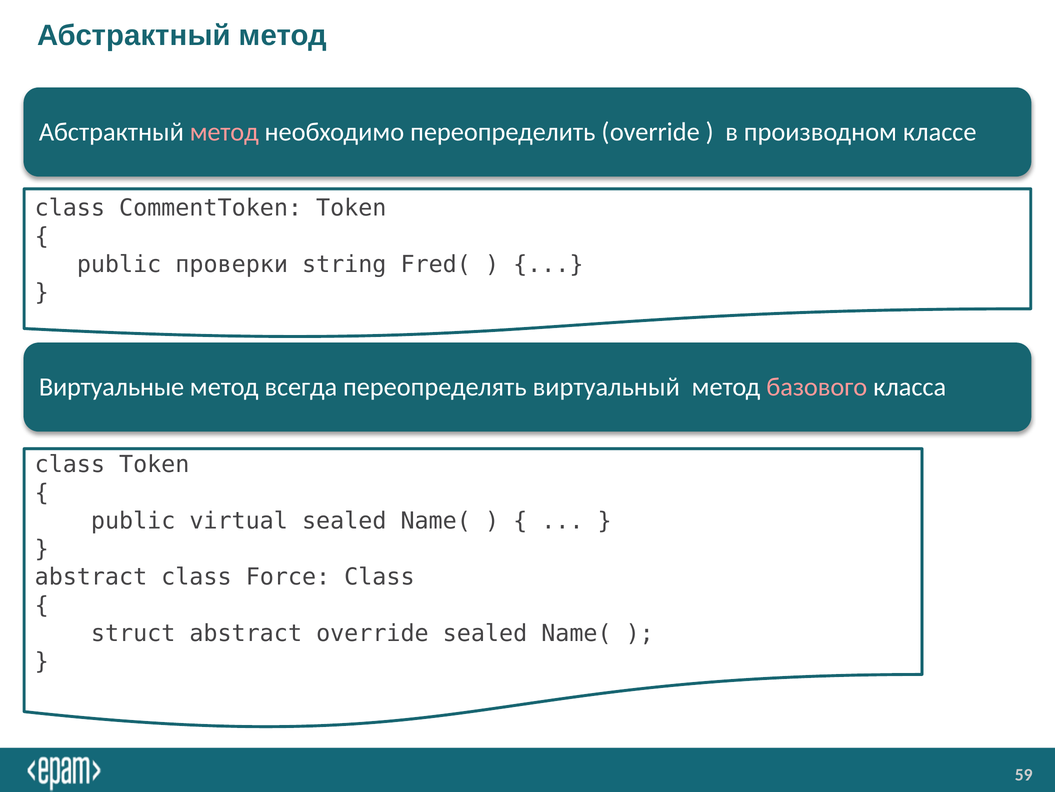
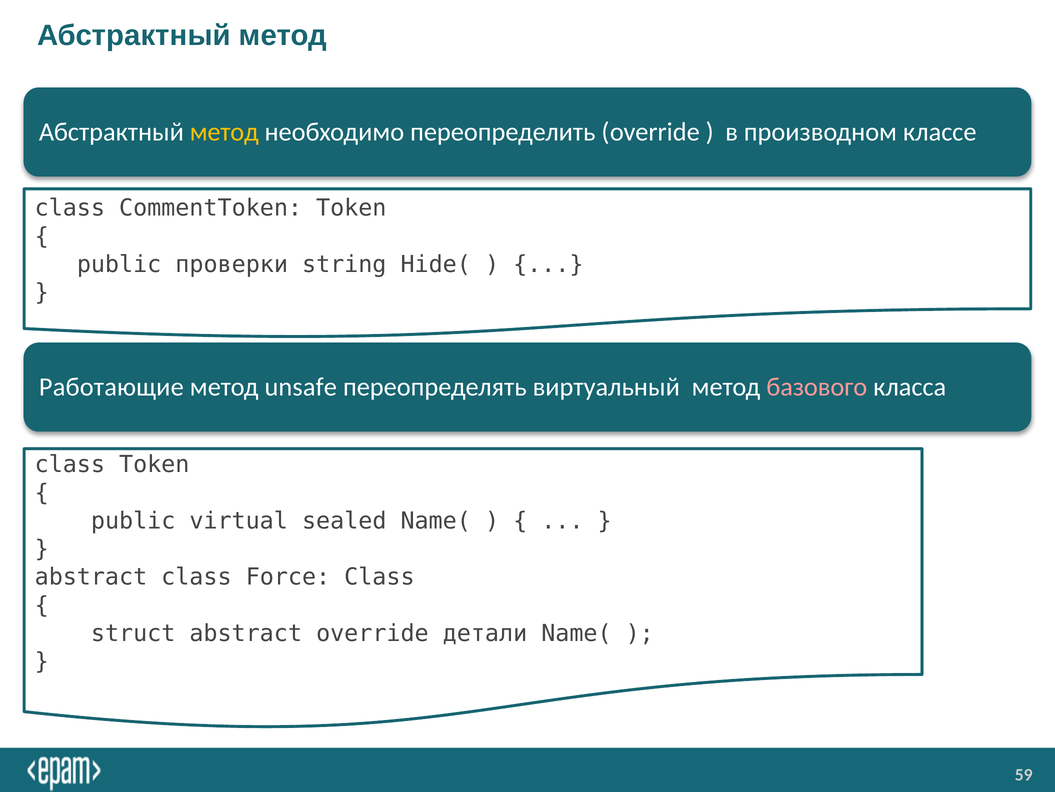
метод colour: pink -> yellow (224, 132)
Fred(: Fred( -> Hide( (436, 264)
Виртуальные: Виртуальные -> Работающие (111, 387)
всегда: всегда -> unsafe (301, 387)
override sealed: sealed -> детали (485, 633)
